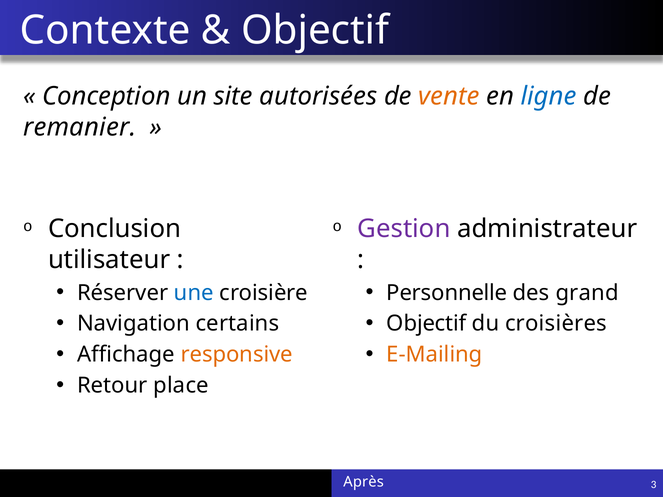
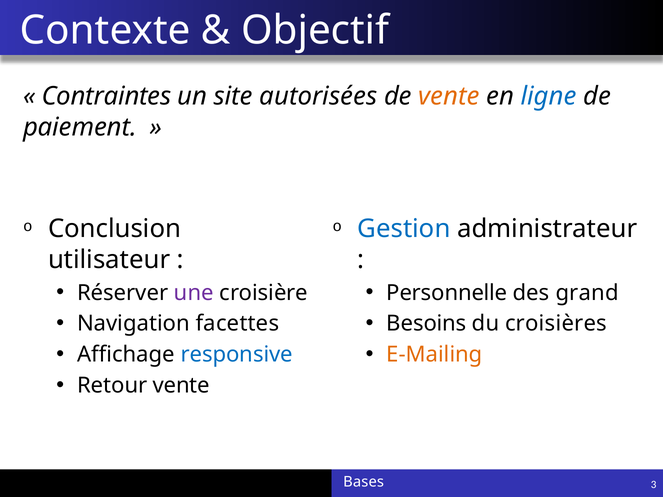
Conception: Conception -> Contraintes (106, 97)
remanier: remanier -> paiement (80, 127)
Gestion colour: purple -> blue (404, 229)
une colour: blue -> purple (194, 293)
certains: certains -> facettes (237, 324)
Objectif: Objectif -> Besoins (426, 324)
responsive colour: orange -> blue (237, 355)
Retour place: place -> vente (181, 386)
Après: Après -> Bases (364, 482)
